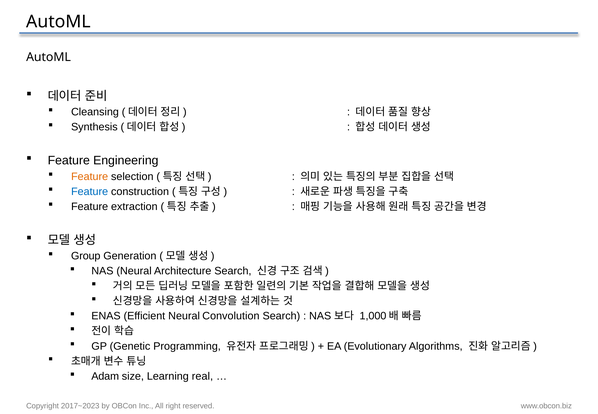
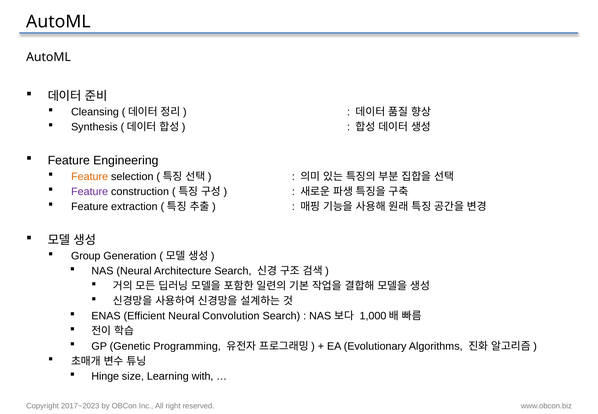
Feature colour: blue -> purple (90, 192)
Adam: Adam -> Hinge (105, 376)
real: real -> with (203, 376)
